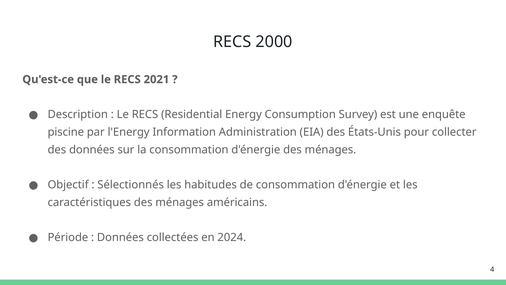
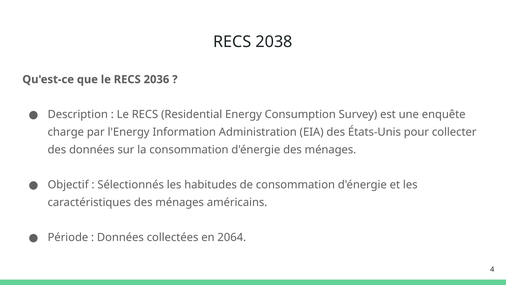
2000: 2000 -> 2038 (274, 42)
2021: 2021 -> 2036 (156, 79)
piscine: piscine -> charge (66, 132)
2024: 2024 -> 2064 (232, 237)
